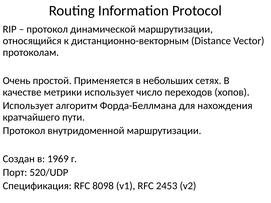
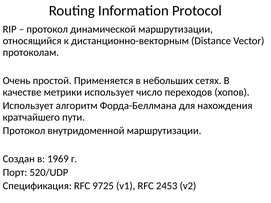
8098: 8098 -> 9725 (103, 186)
